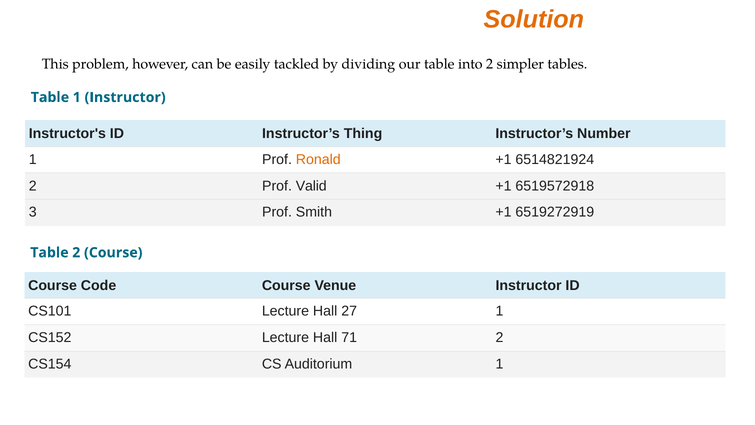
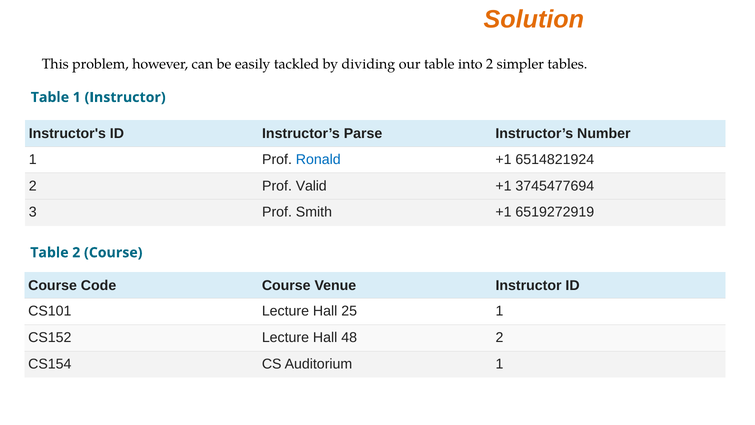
Thing: Thing -> Parse (363, 133)
Ronald colour: orange -> blue (318, 159)
6519572918: 6519572918 -> 3745477694 (555, 186)
27: 27 -> 25 (349, 311)
71: 71 -> 48 (349, 338)
